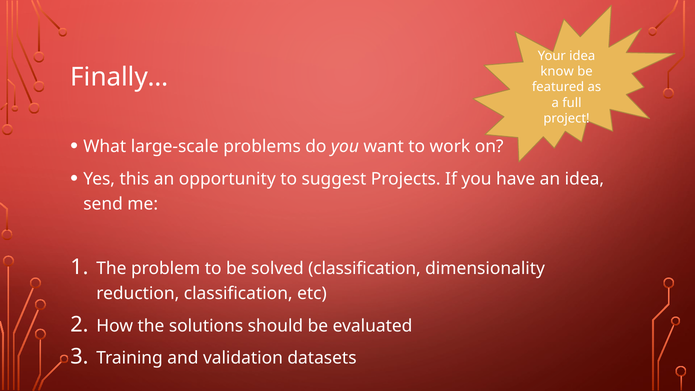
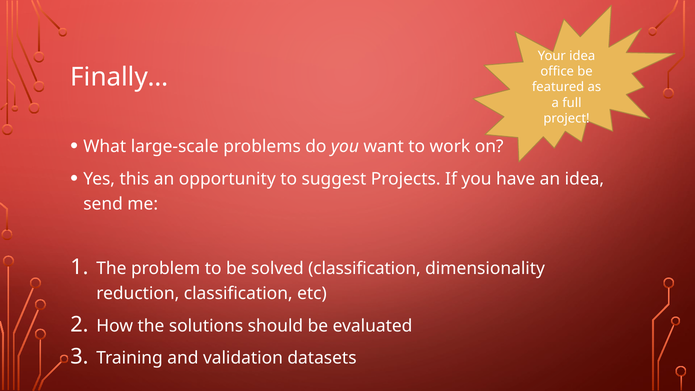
know: know -> office (557, 71)
